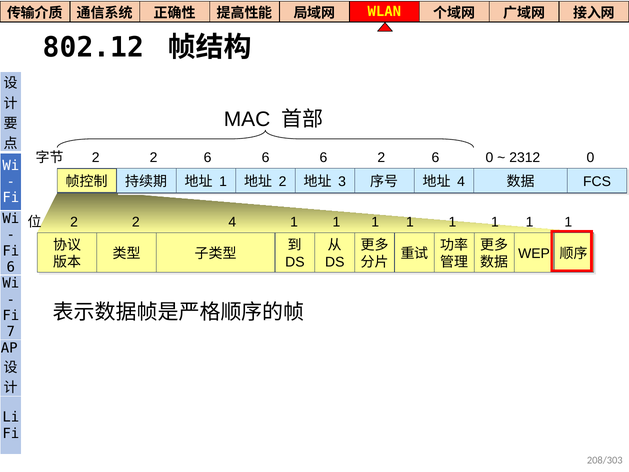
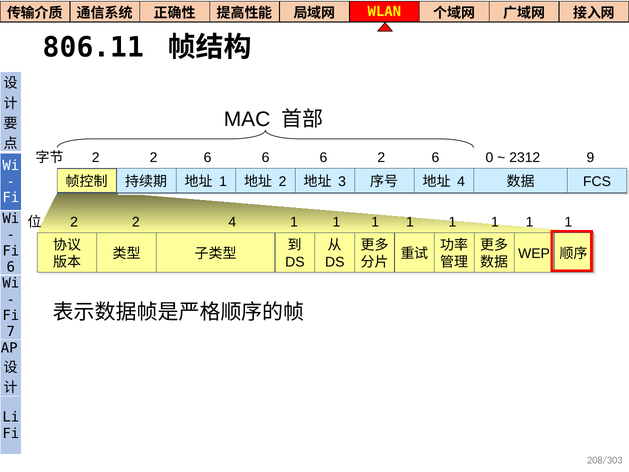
802.12: 802.12 -> 806.11 (93, 47)
2312 0: 0 -> 9 (590, 157)
